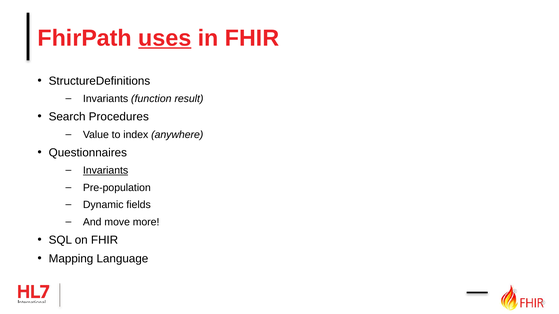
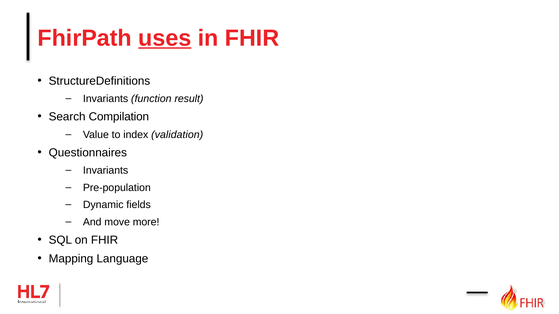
Procedures: Procedures -> Compilation (119, 117)
anywhere: anywhere -> validation (177, 135)
Invariants underline: present -> none (106, 171)
